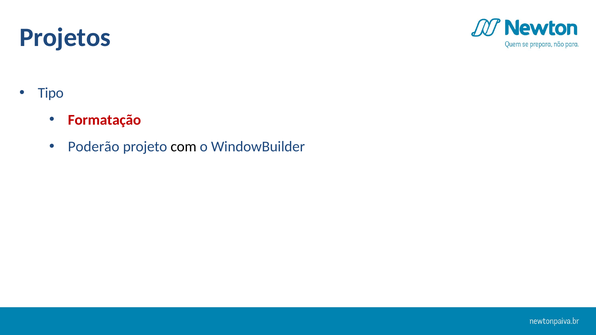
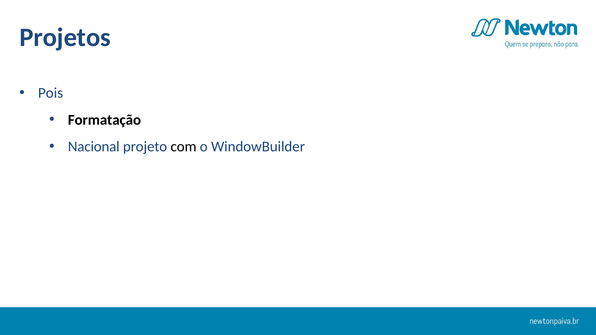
Tipo: Tipo -> Pois (51, 93)
Formatação colour: red -> black (104, 120)
Poderão: Poderão -> Nacional (94, 147)
